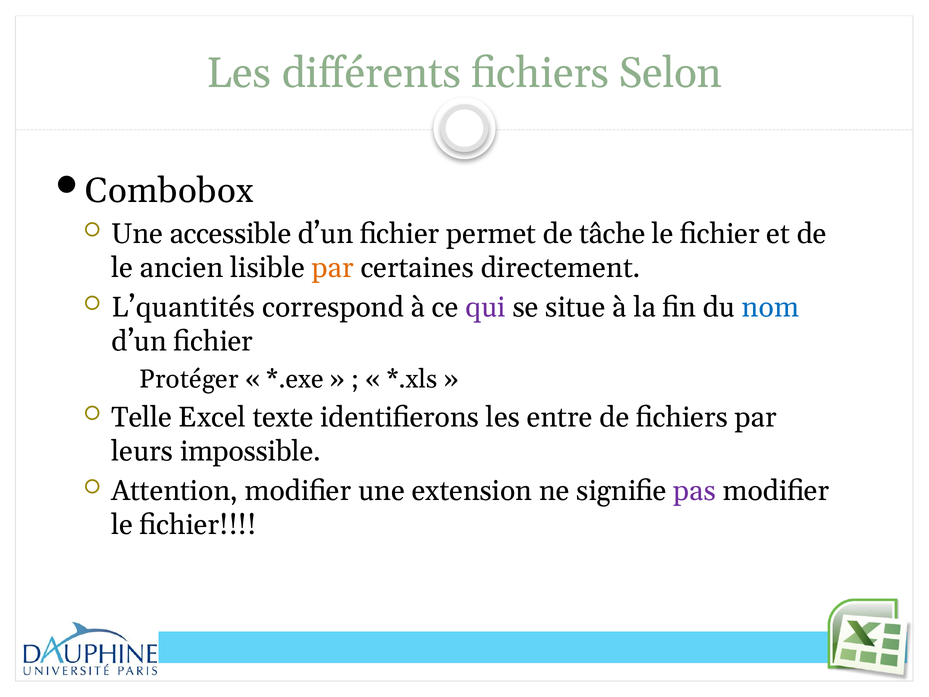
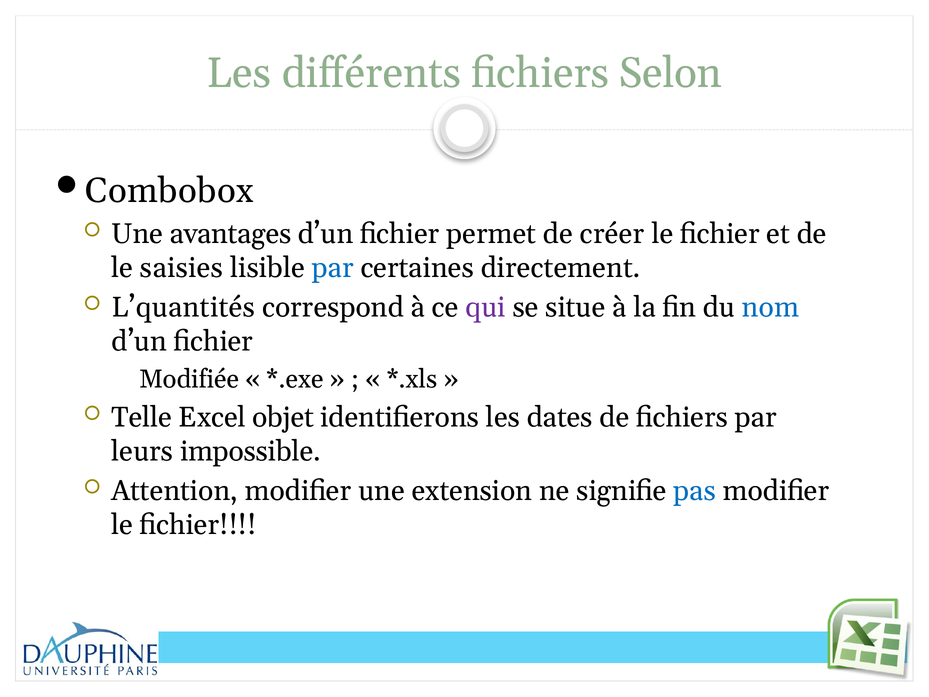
accessible: accessible -> avantages (230, 234)
tâche: tâche -> créer (612, 234)
ancien: ancien -> saisies (181, 268)
par colour: orange -> blue (333, 268)
Protéger: Protéger -> Modifiée (189, 379)
texte: texte -> objet (283, 417)
entre: entre -> dates (560, 417)
pas colour: purple -> blue (695, 491)
